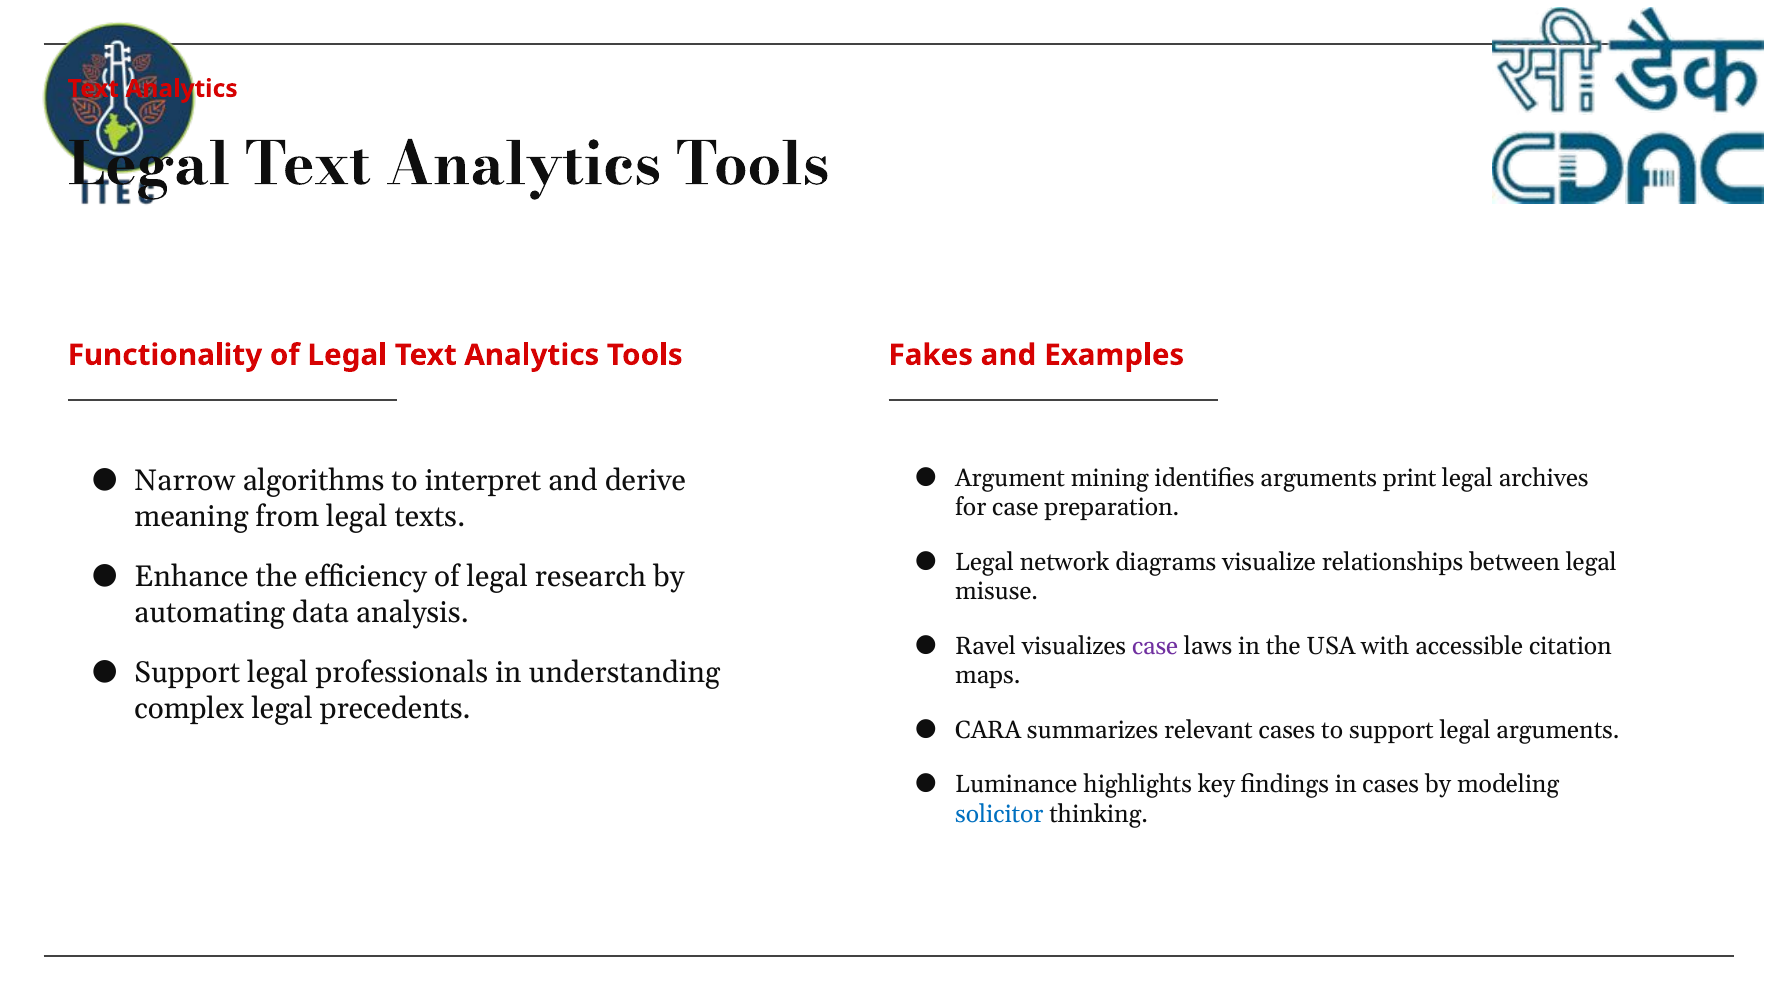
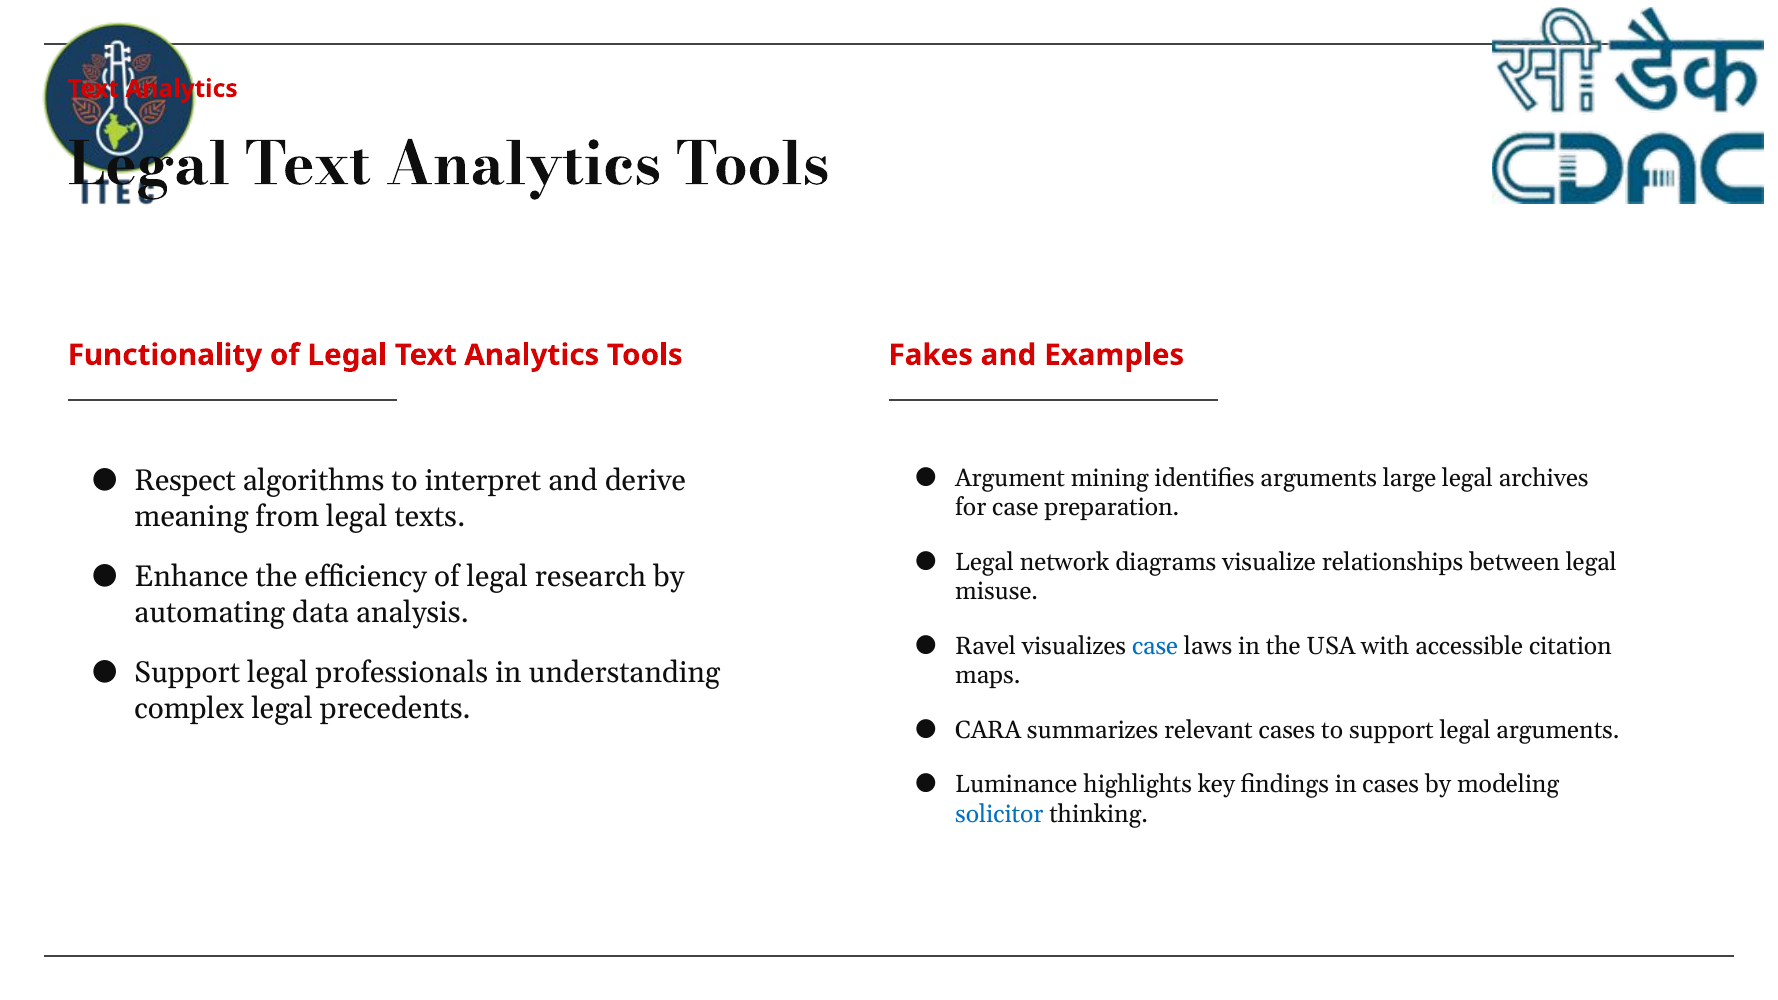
print: print -> large (1410, 478)
Narrow: Narrow -> Respect (185, 481)
case colour: purple -> blue (1155, 646)
